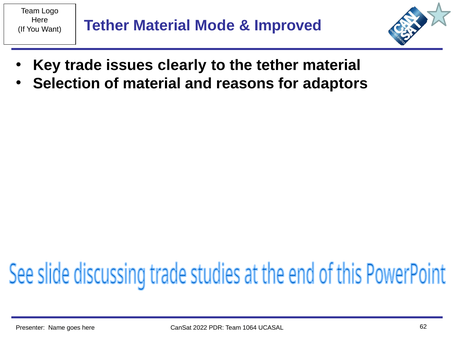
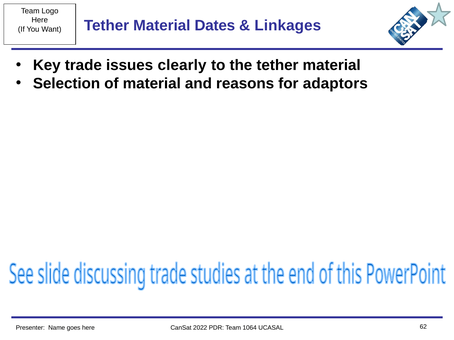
Mode: Mode -> Dates (215, 26)
Improved: Improved -> Linkages (288, 26)
